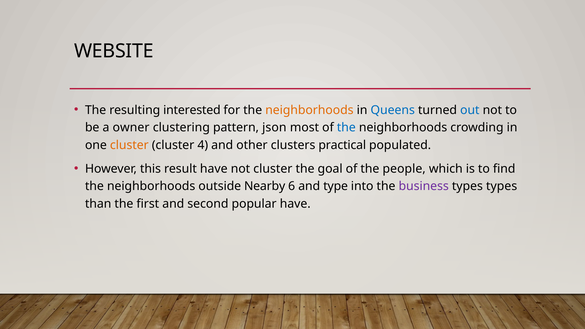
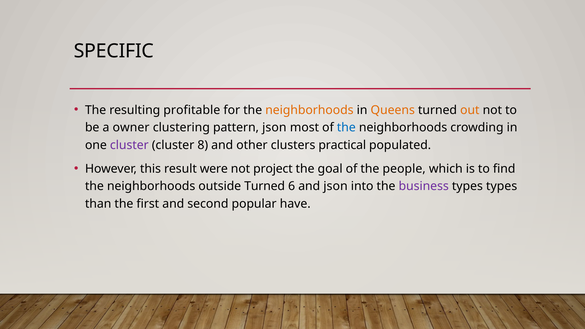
WEBSITE: WEBSITE -> SPECIFIC (114, 51)
interested: interested -> profitable (192, 110)
Queens colour: blue -> orange (393, 110)
out colour: blue -> orange (470, 110)
cluster colour: orange -> purple (129, 145)
4: 4 -> 8 (203, 145)
result have: have -> were (214, 169)
not cluster: cluster -> project (273, 169)
outside Nearby: Nearby -> Turned (265, 186)
and type: type -> json (335, 186)
